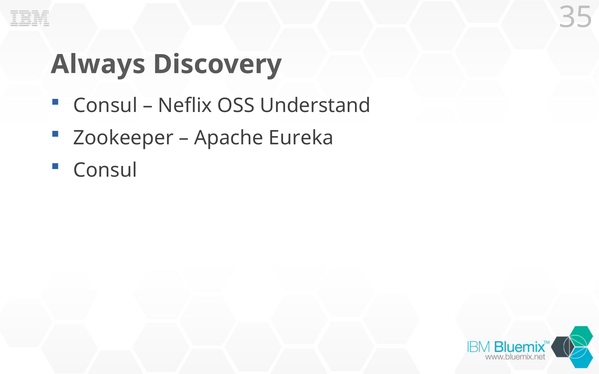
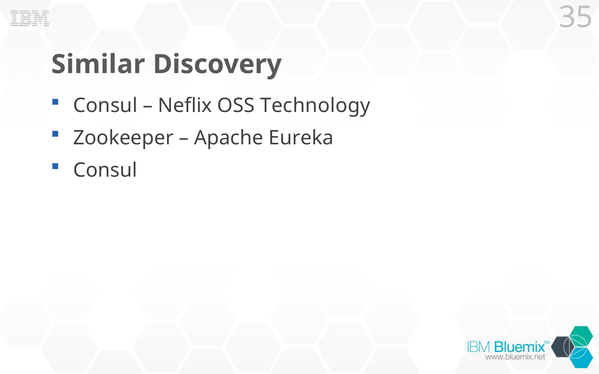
Always: Always -> Similar (98, 64)
Understand: Understand -> Technology (315, 106)
